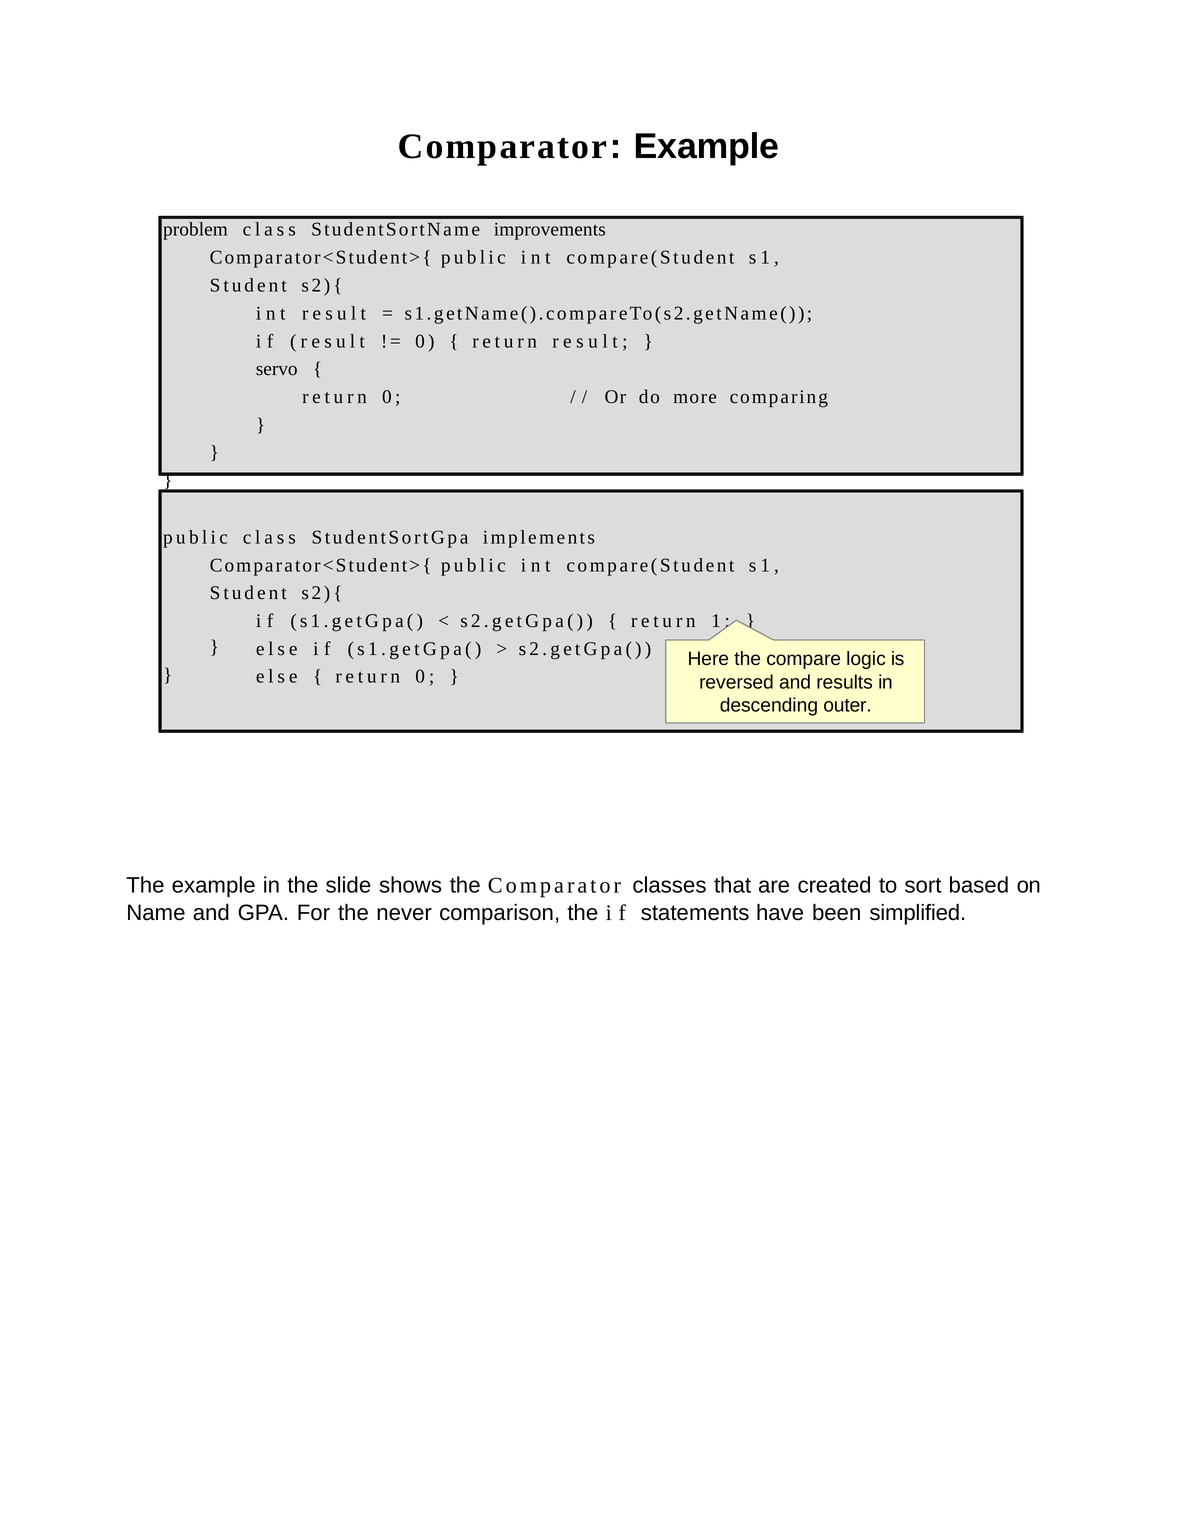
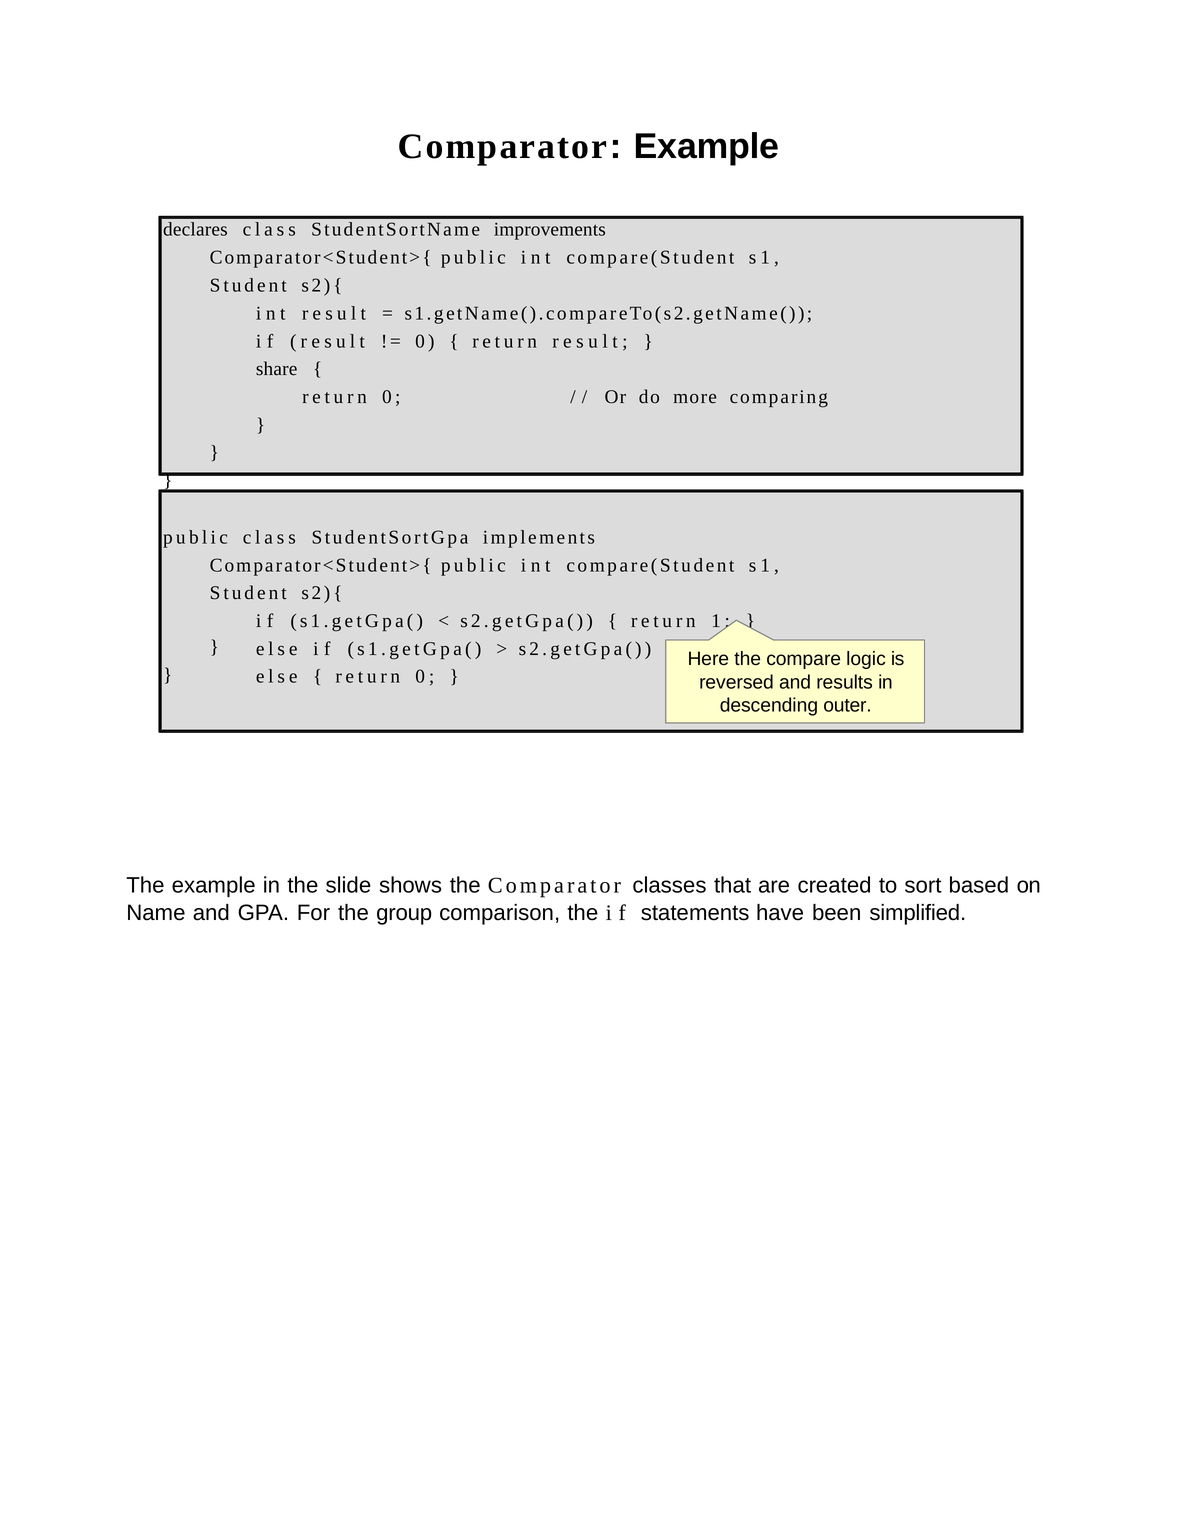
problem: problem -> declares (195, 229)
servo: servo -> share (277, 369)
never: never -> group (404, 913)
